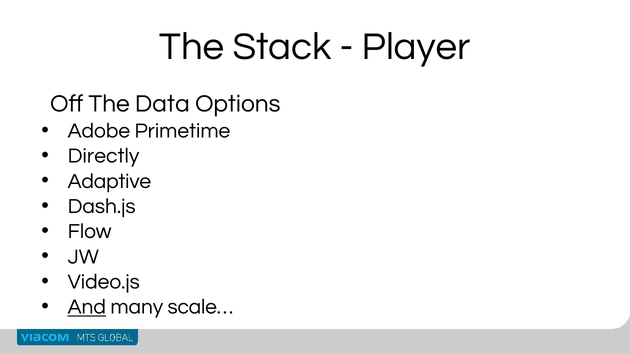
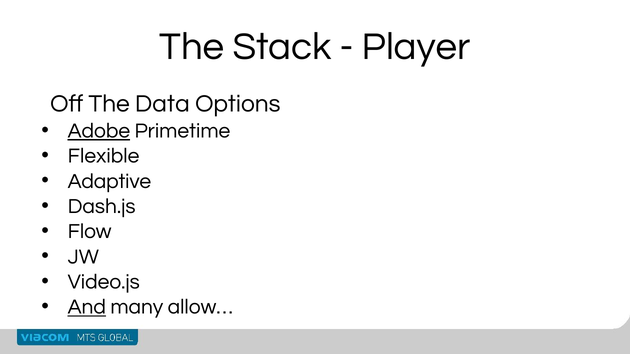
Adobe underline: none -> present (99, 131)
Directly: Directly -> Flexible (104, 156)
scale…: scale… -> allow… (200, 307)
